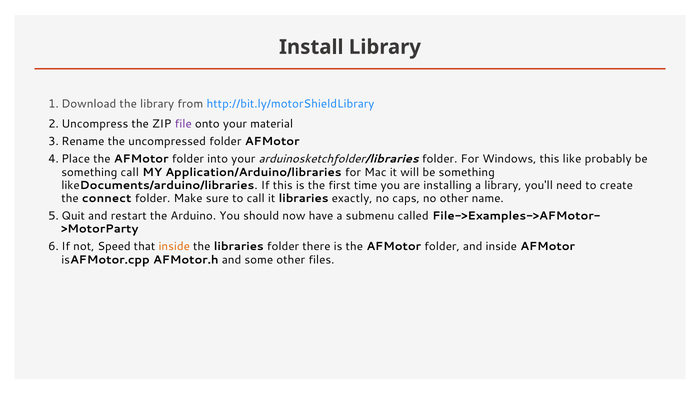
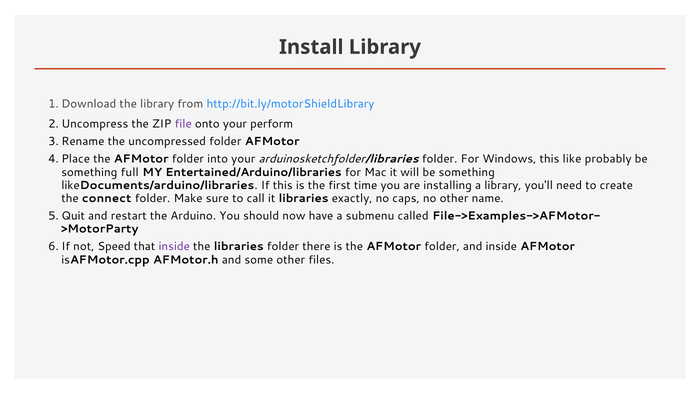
material: material -> perform (272, 124)
something call: call -> full (130, 172)
Application/Arduino/libraries: Application/Arduino/libraries -> Entertained/Arduino/libraries (253, 172)
inside colour: orange -> purple (174, 246)
